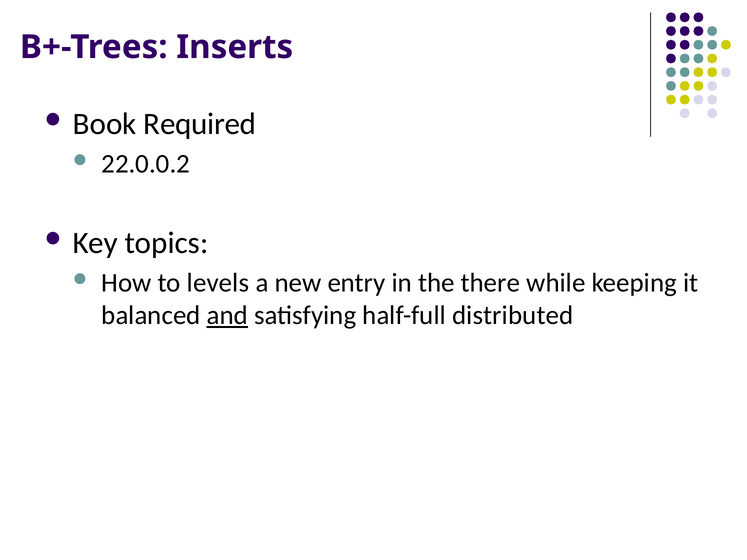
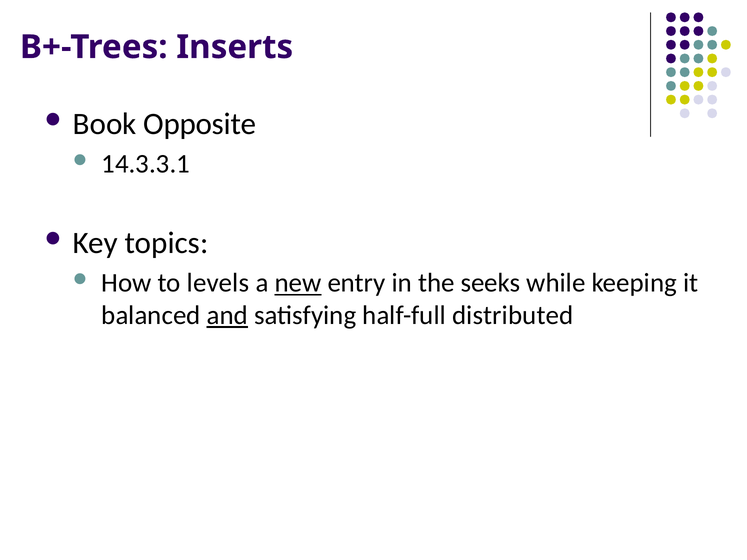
Required: Required -> Opposite (200, 124)
22.0.0.2: 22.0.0.2 -> 14.3.3.1 (146, 164)
new underline: none -> present (298, 283)
there: there -> seeks (491, 283)
